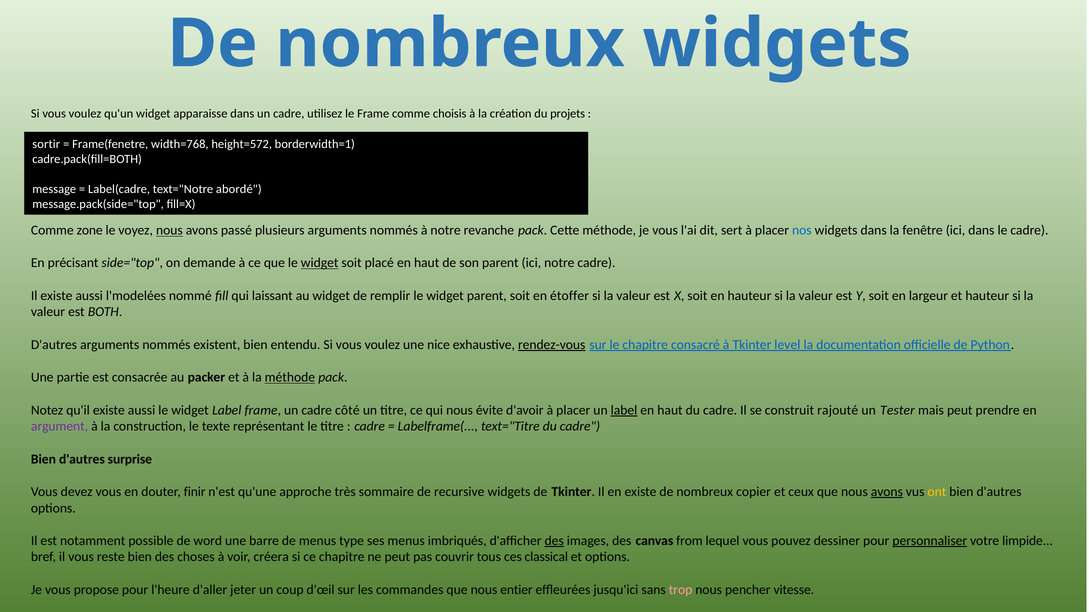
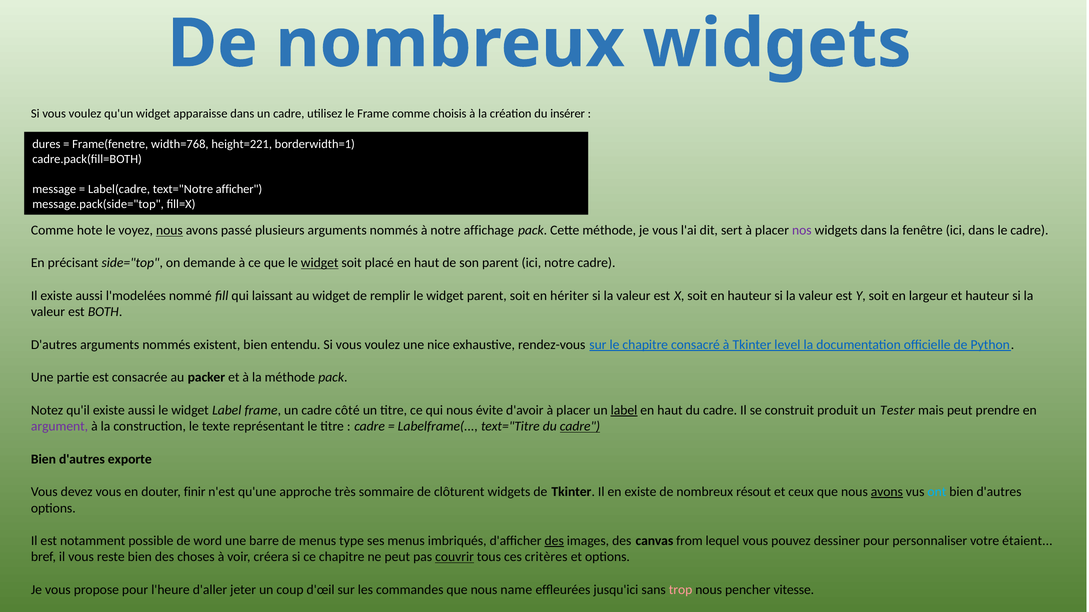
projets: projets -> insérer (568, 114)
sortir: sortir -> dures (46, 144)
height=572: height=572 -> height=221 (242, 144)
abordé: abordé -> afficher (239, 189)
zone: zone -> hote (90, 231)
revanche: revanche -> affichage (489, 231)
nos colour: blue -> purple (802, 231)
étoffer: étoffer -> hériter (570, 296)
rendez-vous underline: present -> none (552, 345)
méthode underline: present -> none (290, 378)
rajouté: rajouté -> produit (838, 410)
cadre underline: none -> present (580, 427)
surprise: surprise -> exporte (130, 459)
recursive: recursive -> clôturent (459, 492)
copier: copier -> résout (754, 492)
ont colour: yellow -> light blue (937, 492)
personnaliser underline: present -> none (930, 541)
limpide: limpide -> étaient (1027, 541)
couvrir underline: none -> present (455, 557)
classical: classical -> critères (546, 557)
entier: entier -> name (516, 590)
